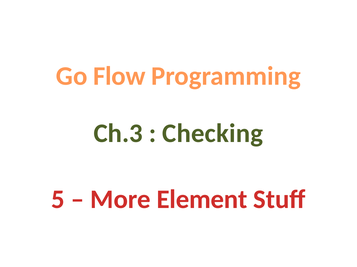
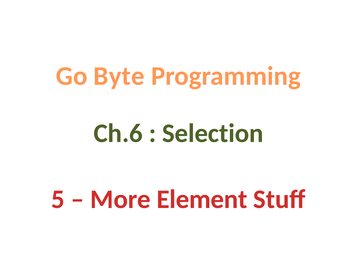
Flow: Flow -> Byte (119, 76)
Ch.3: Ch.3 -> Ch.6 (118, 134)
Checking: Checking -> Selection (213, 134)
